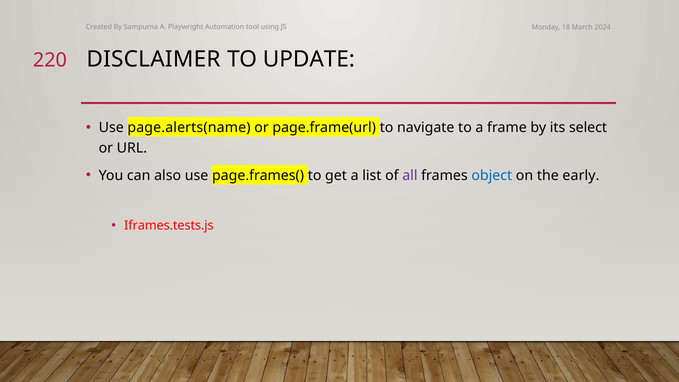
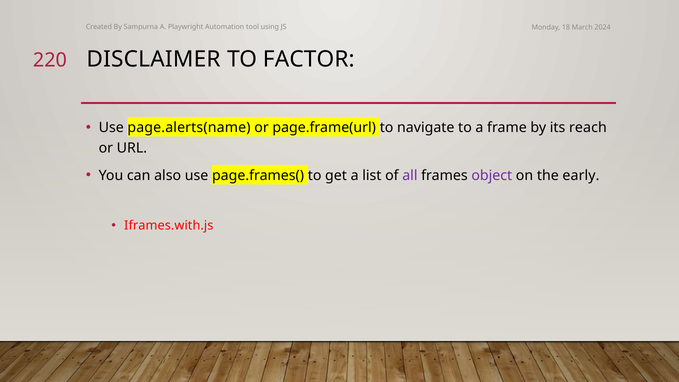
UPDATE: UPDATE -> FACTOR (309, 59)
select: select -> reach (588, 128)
object colour: blue -> purple (492, 176)
Iframes.tests.js: Iframes.tests.js -> Iframes.with.js (169, 226)
